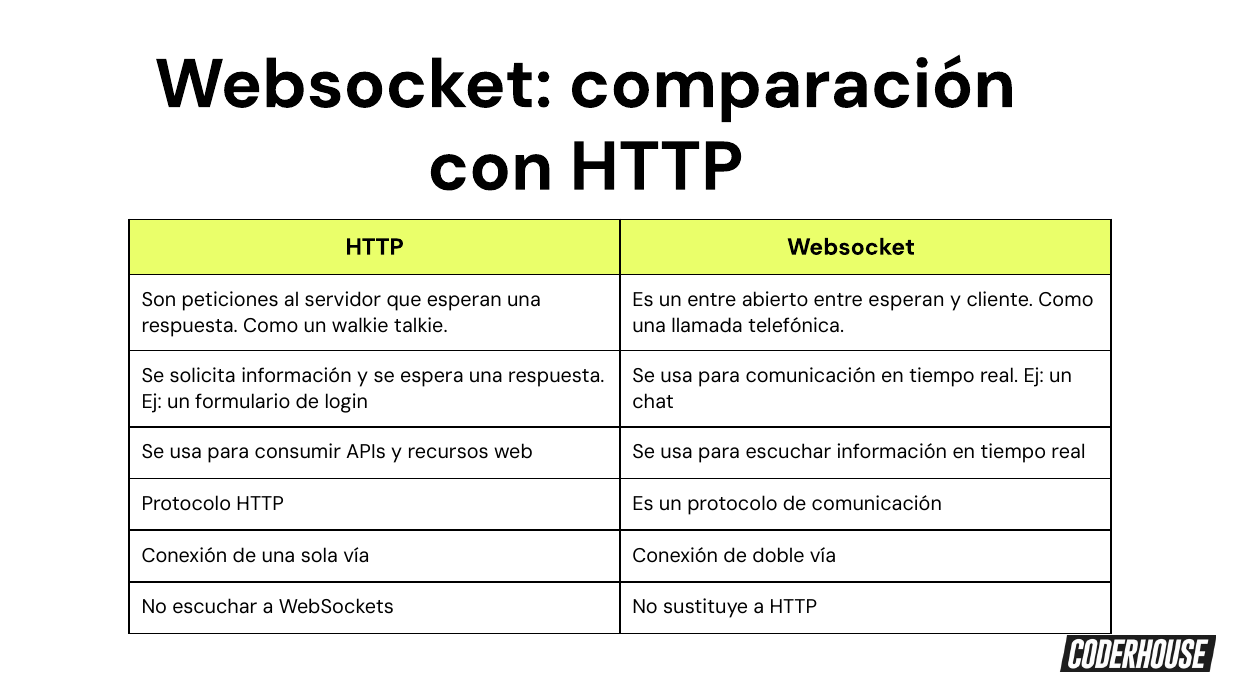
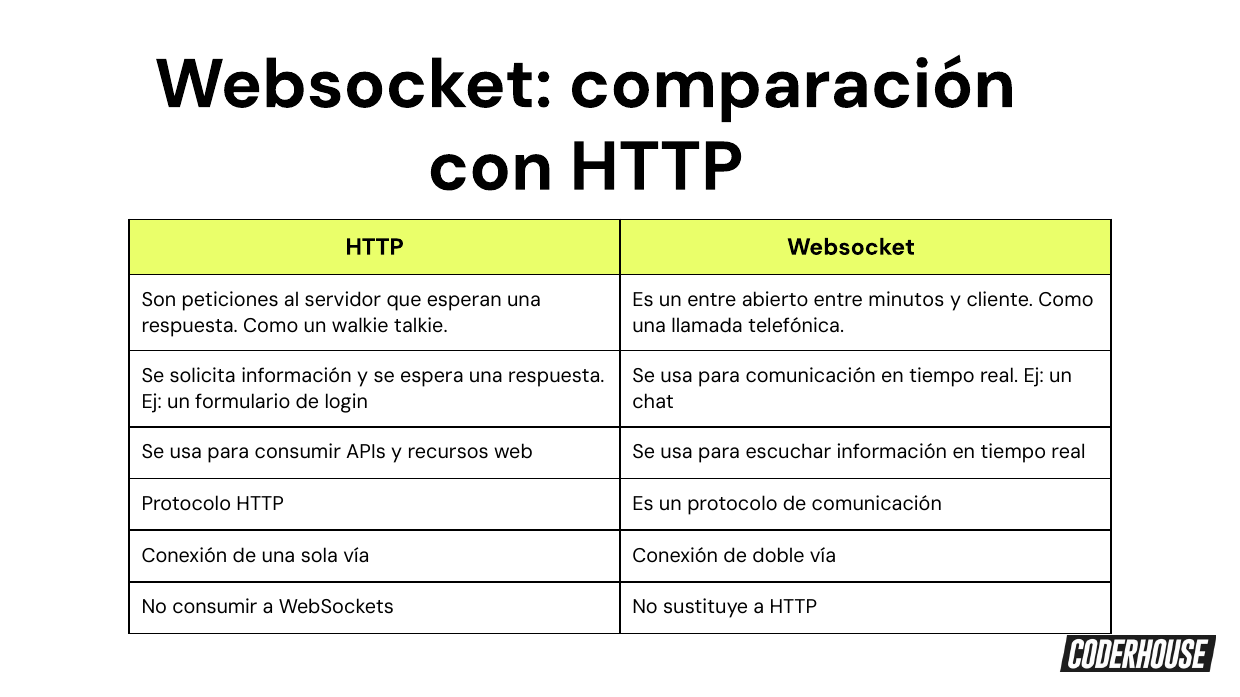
entre esperan: esperan -> minutos (906, 300)
No escuchar: escuchar -> consumir (215, 608)
